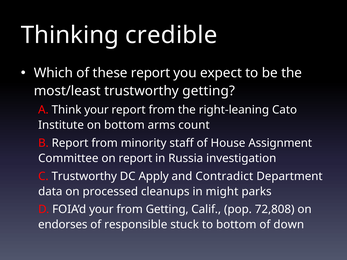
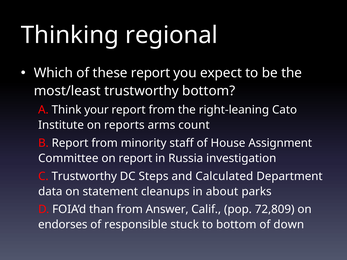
credible: credible -> regional (172, 35)
trustworthy getting: getting -> bottom (209, 91)
on bottom: bottom -> reports (124, 125)
Apply: Apply -> Steps (154, 176)
Contradict: Contradict -> Calculated (224, 176)
processed: processed -> statement (110, 192)
might: might -> about (222, 192)
FOIA’d your: your -> than (101, 210)
from Getting: Getting -> Answer (167, 210)
72,808: 72,808 -> 72,809 (275, 210)
